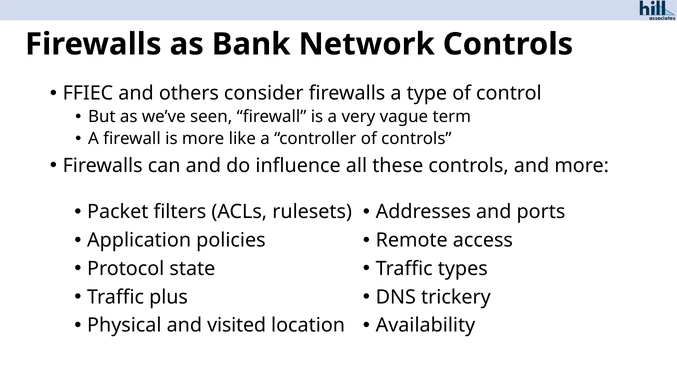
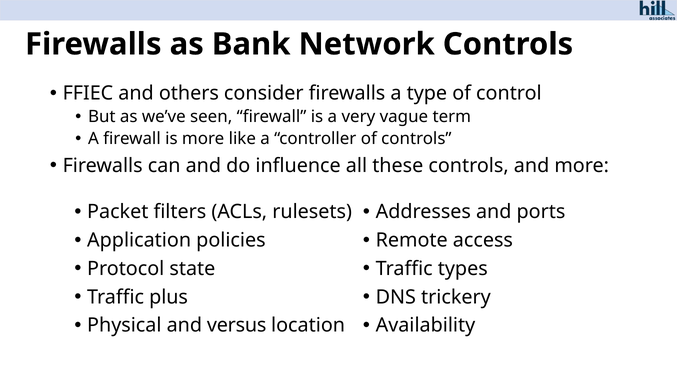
visited: visited -> versus (237, 325)
